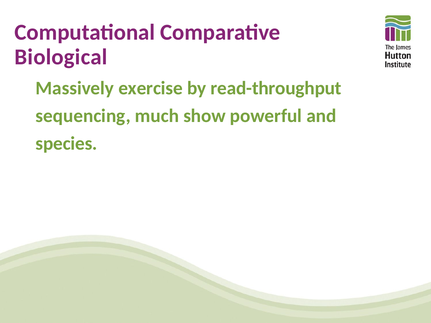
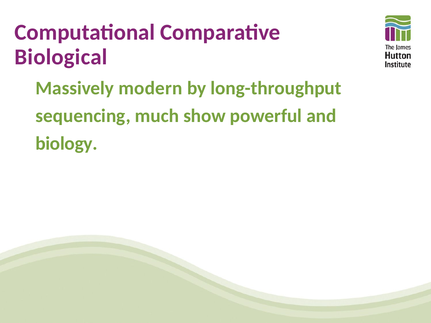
exercise: exercise -> modern (150, 88)
read-throughput: read-throughput -> long-throughput (276, 88)
species: species -> biology (66, 144)
